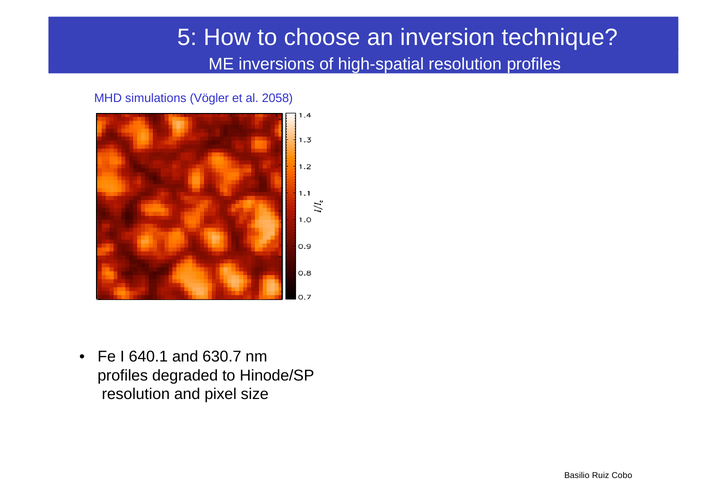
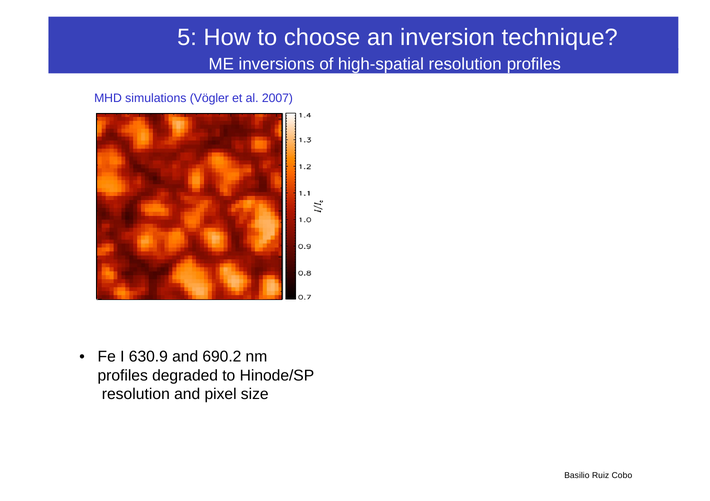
2058: 2058 -> 2007 (277, 98)
640.1: 640.1 -> 630.9 (148, 357)
630.7: 630.7 -> 690.2 (222, 357)
